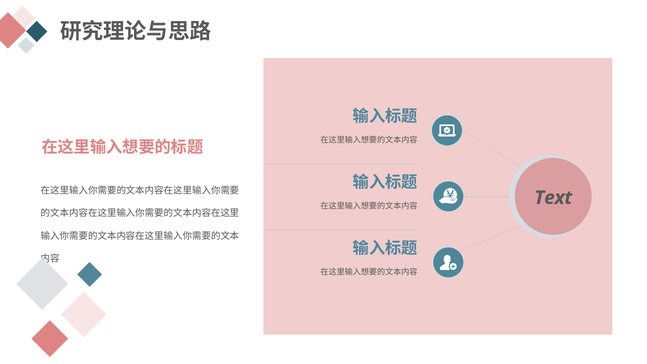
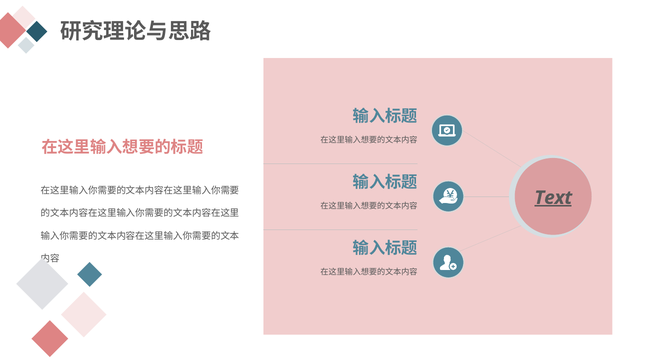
Text underline: none -> present (553, 198)
